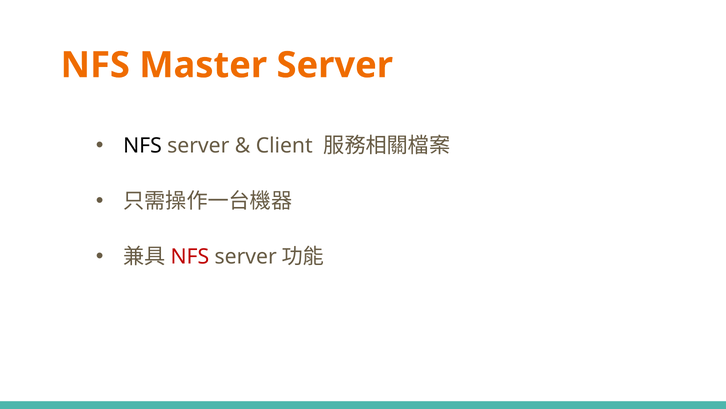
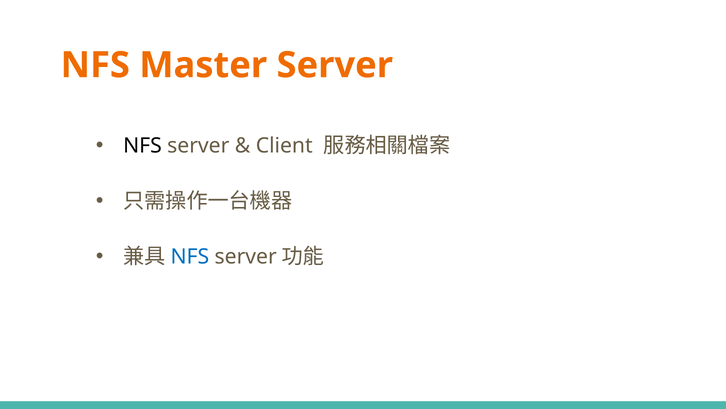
NFS colour: red -> blue (190, 256)
